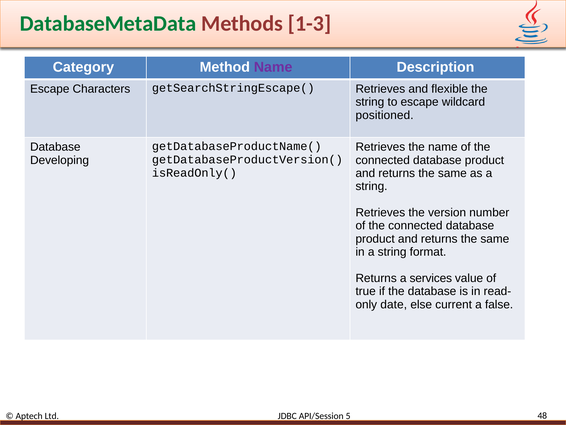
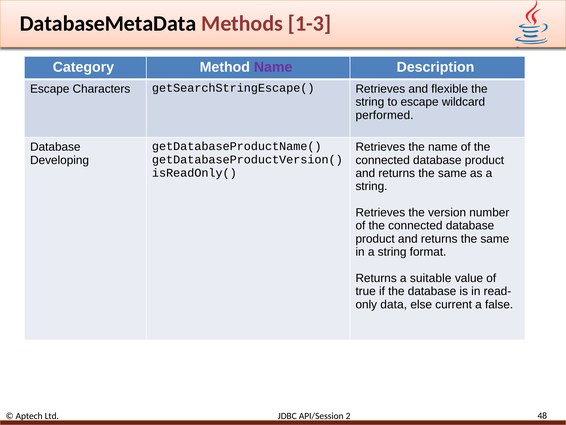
DatabaseMetaData colour: green -> black (108, 24)
positioned: positioned -> performed (385, 115)
services: services -> suitable (431, 278)
date: date -> data (394, 304)
5: 5 -> 2 (348, 416)
